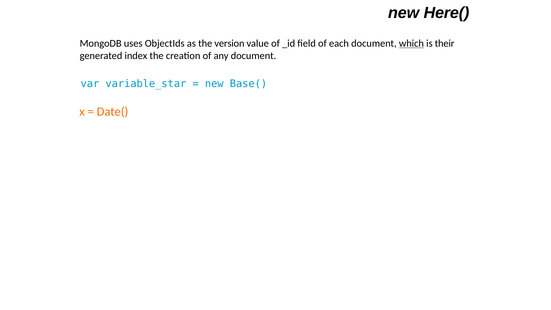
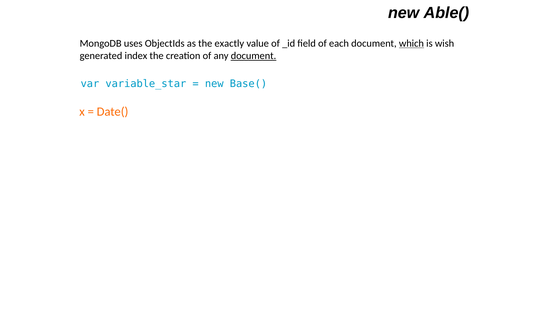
Here(: Here( -> Able( (446, 13)
version: version -> exactly (229, 43)
their: their -> wish (445, 43)
document underline: none -> present (254, 56)
